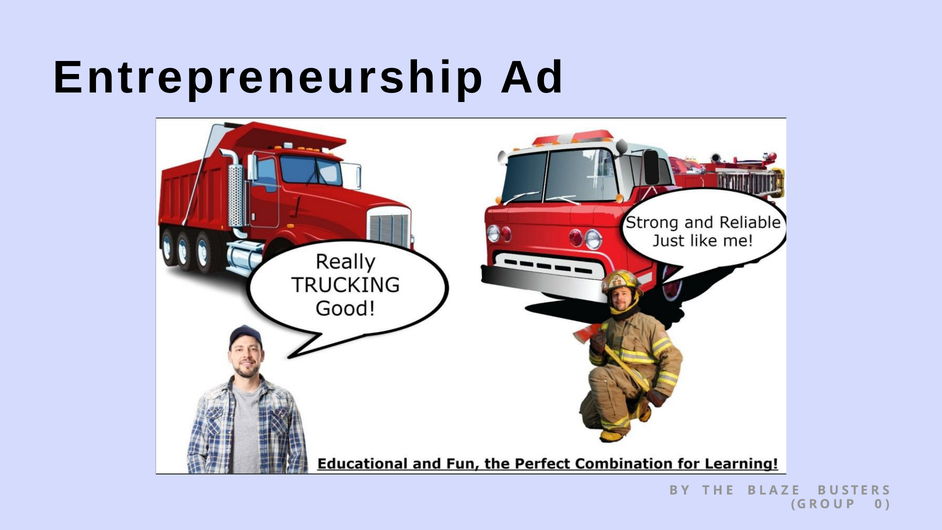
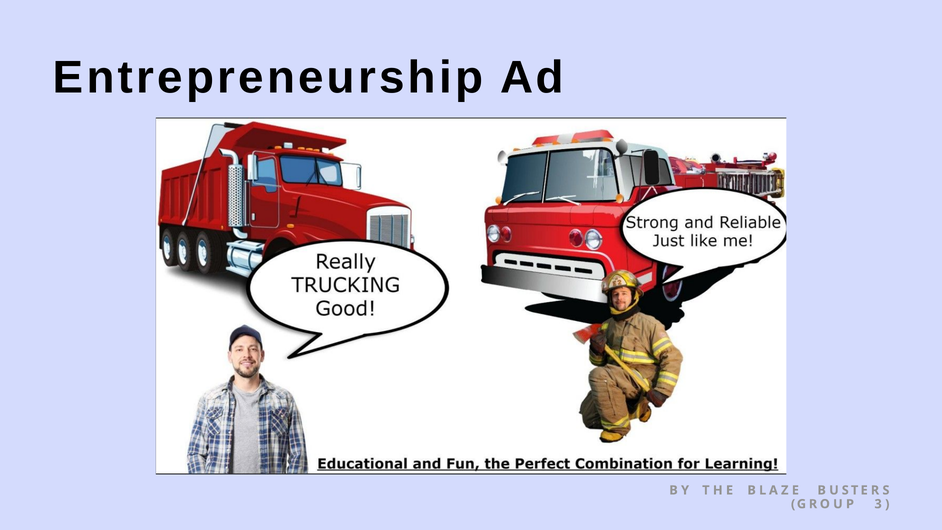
0: 0 -> 3 (878, 504)
